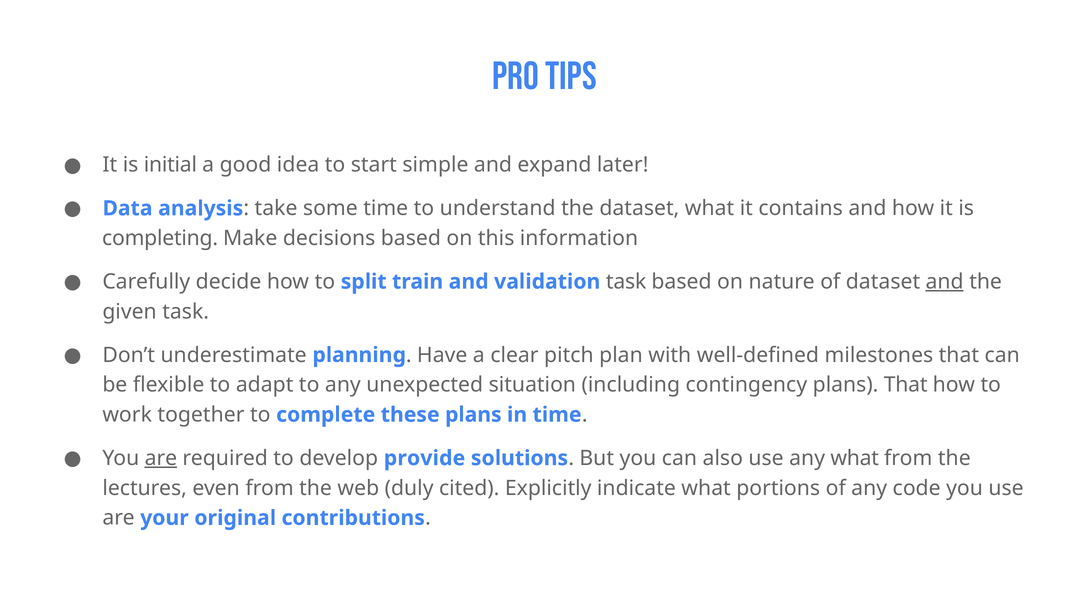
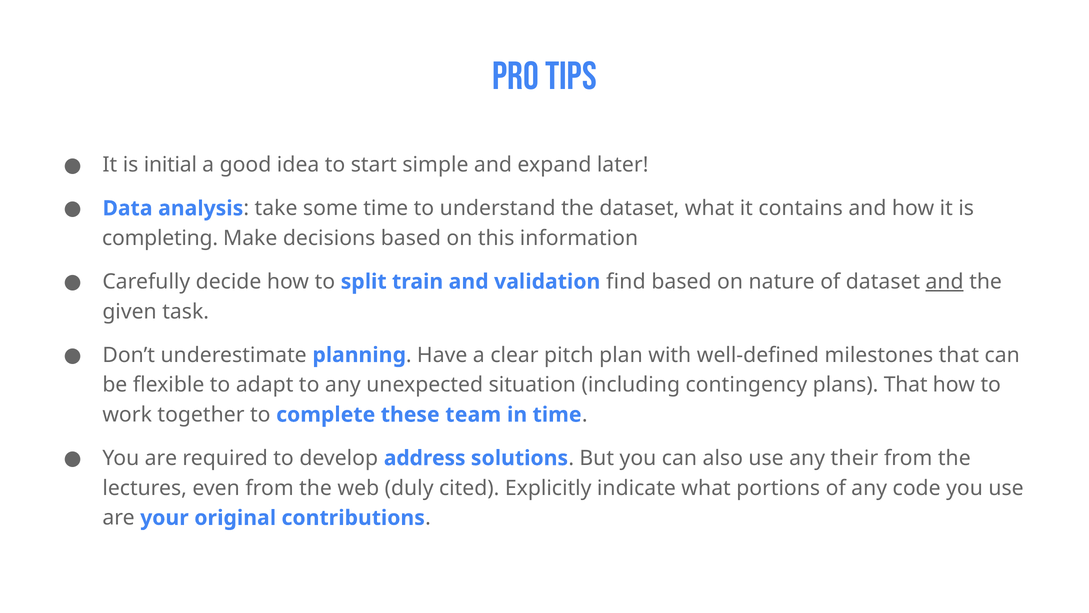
validation task: task -> find (626, 282)
these plans: plans -> team (473, 414)
are underline: present -> none (161, 458)
provide: provide -> address (425, 458)
any what: what -> their (854, 458)
